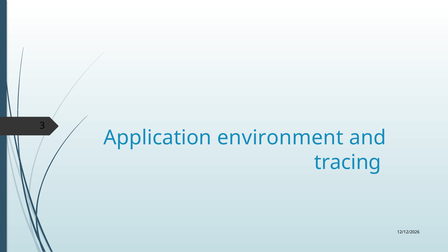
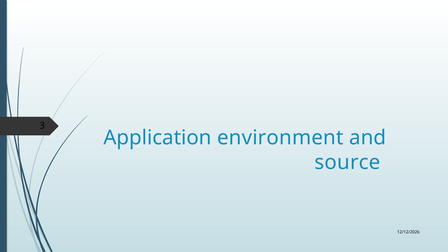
tracing: tracing -> source (348, 162)
